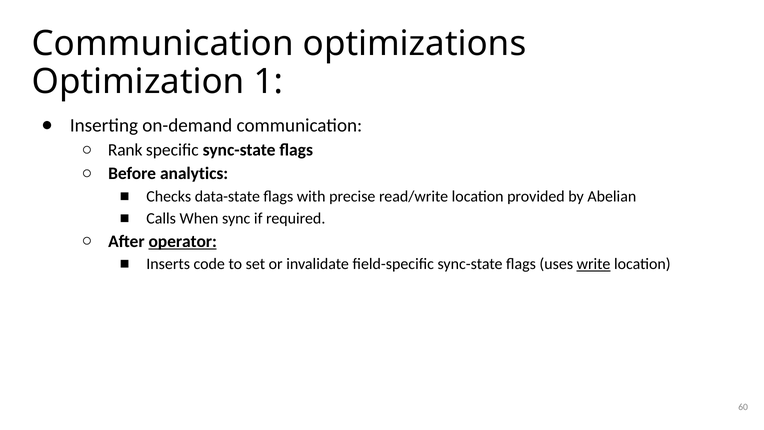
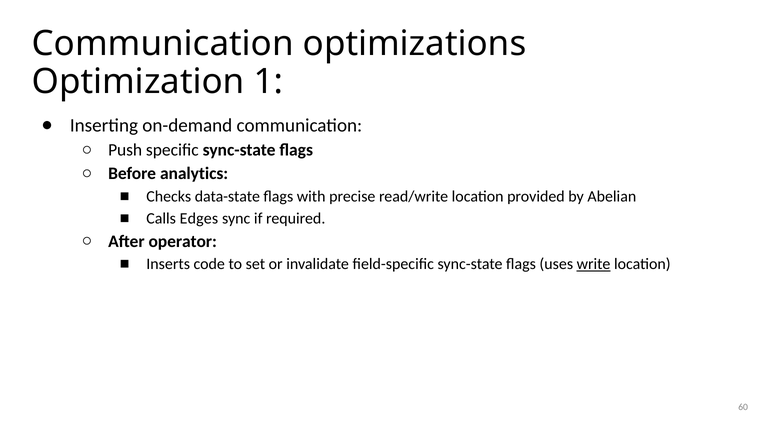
Rank: Rank -> Push (125, 150)
When: When -> Edges (199, 218)
operator underline: present -> none (183, 241)
